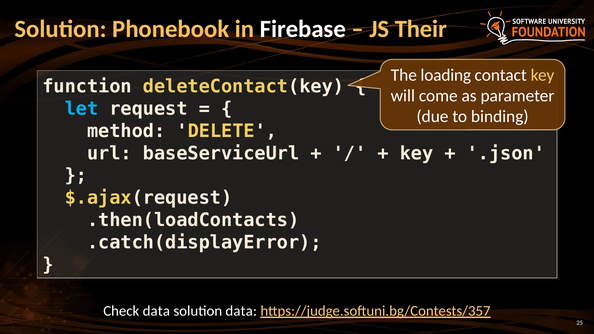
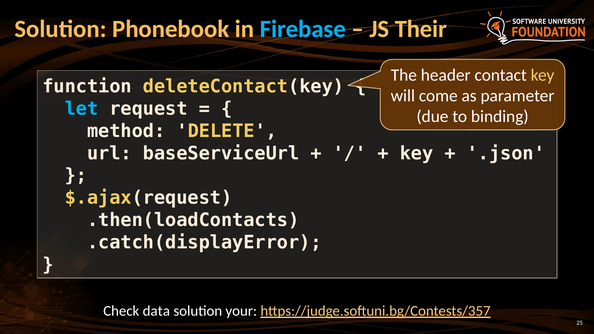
Firebase colour: white -> light blue (303, 29)
loading: loading -> header (446, 75)
solution data: data -> your (241, 311)
